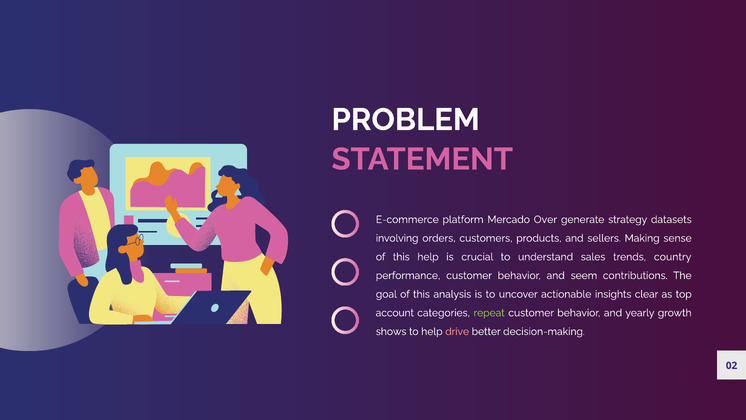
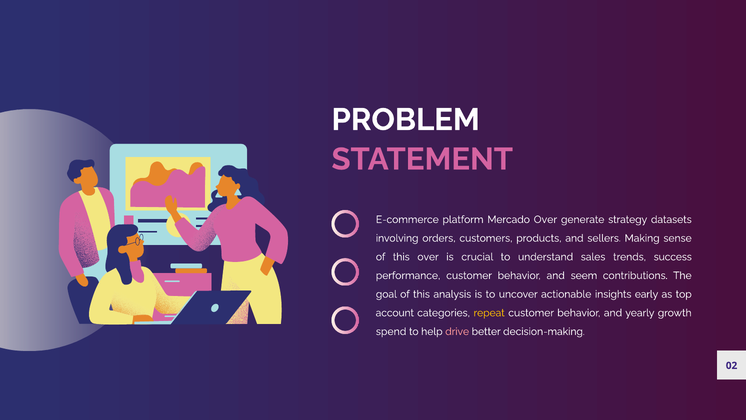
this help: help -> over (428, 257)
country: country -> success (673, 257)
clear: clear -> early (647, 294)
repeat colour: light green -> yellow (489, 313)
shows: shows -> spend (391, 331)
